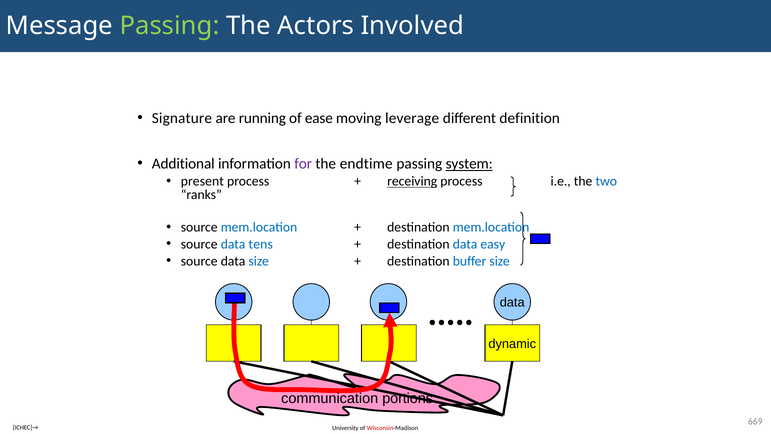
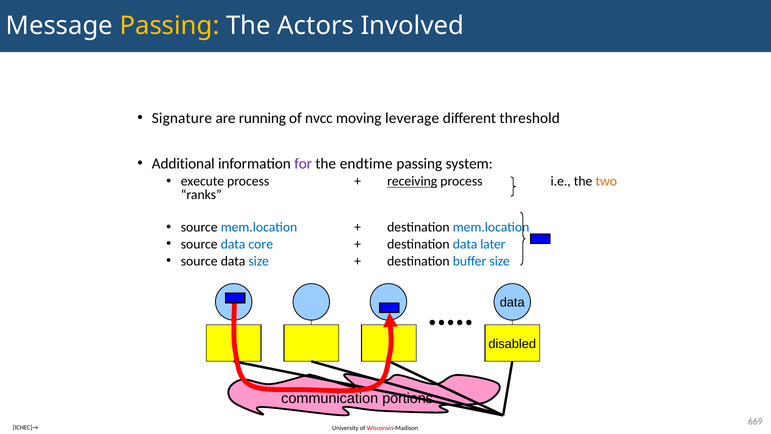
Passing colour: light green -> yellow (170, 26)
ease: ease -> nvcc (319, 118)
definition: definition -> threshold (530, 118)
system underline: present -> none (469, 164)
present: present -> execute (202, 181)
two colour: blue -> orange (606, 181)
tens: tens -> core (261, 244)
easy: easy -> later (493, 244)
dynamic: dynamic -> disabled (512, 344)
